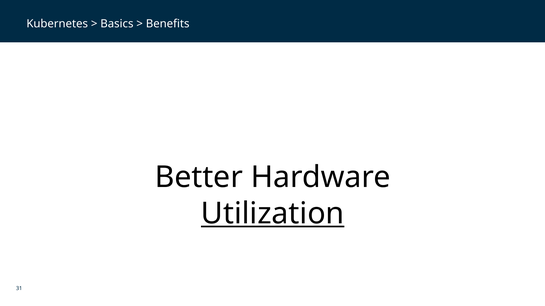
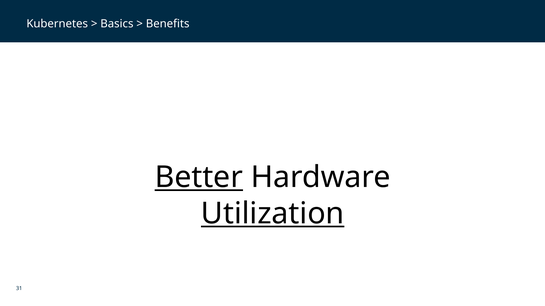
Better underline: none -> present (199, 178)
